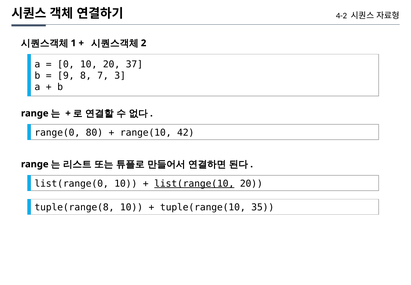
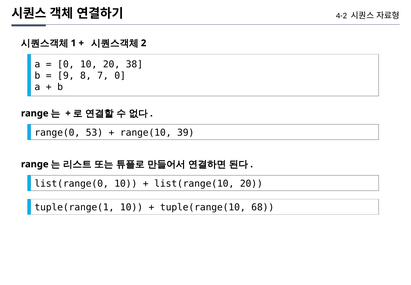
37: 37 -> 38 (134, 64)
7 3: 3 -> 0 (120, 76)
80: 80 -> 53 (94, 133)
42: 42 -> 39 (186, 133)
list(range(10 underline: present -> none (194, 183)
tuple(range(8: tuple(range(8 -> tuple(range(1 (74, 207)
35: 35 -> 68 (263, 207)
